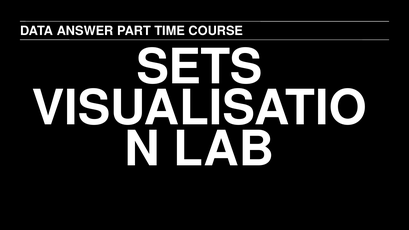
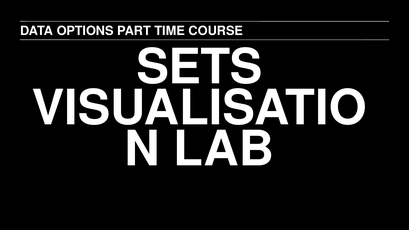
ANSWER: ANSWER -> OPTIONS (85, 31)
